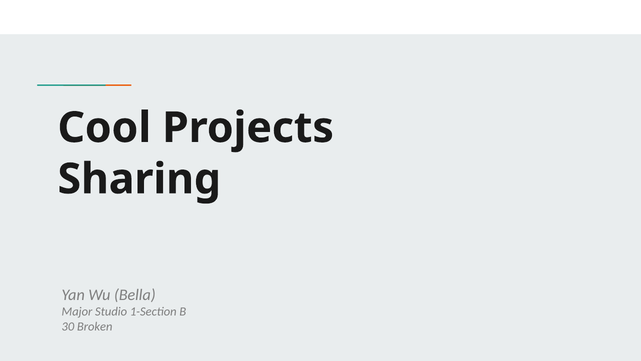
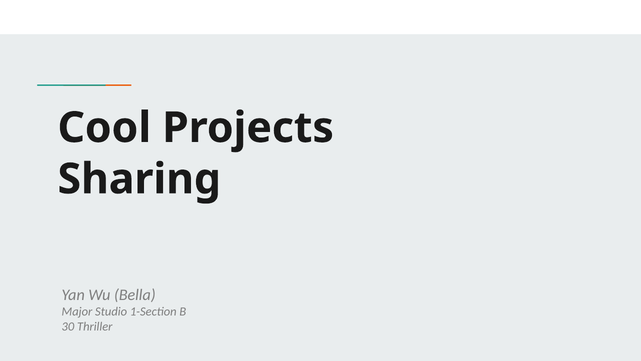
Broken: Broken -> Thriller (95, 326)
